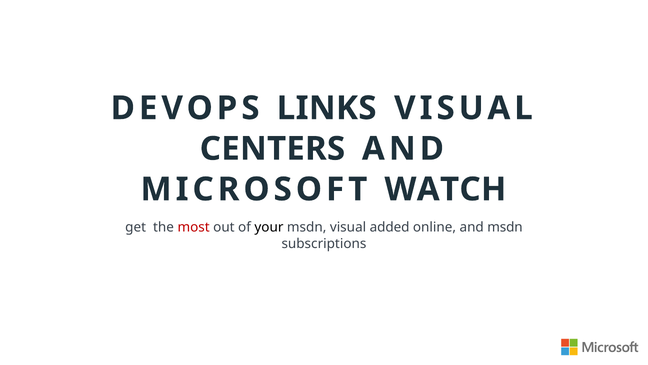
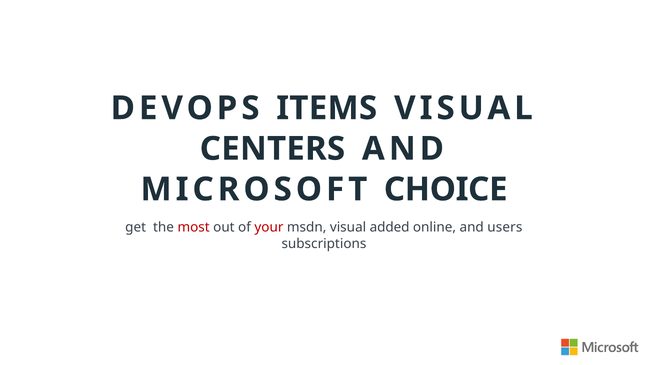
LINKS: LINKS -> ITEMS (327, 108)
WATCH: WATCH -> CHOICE (446, 189)
your colour: black -> red (269, 227)
and msdn: msdn -> users (505, 227)
